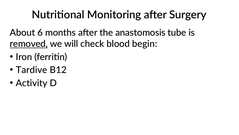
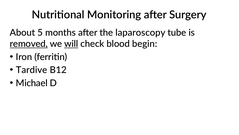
6: 6 -> 5 (40, 33)
anastomosis: anastomosis -> laparoscopy (140, 33)
will underline: none -> present (71, 44)
Activity: Activity -> Michael (32, 83)
